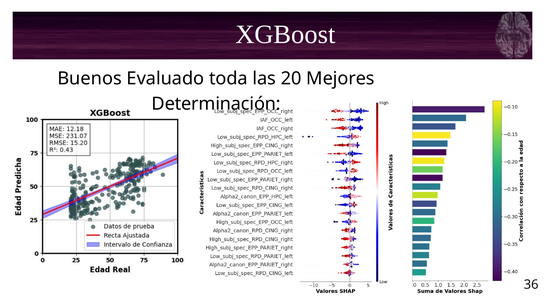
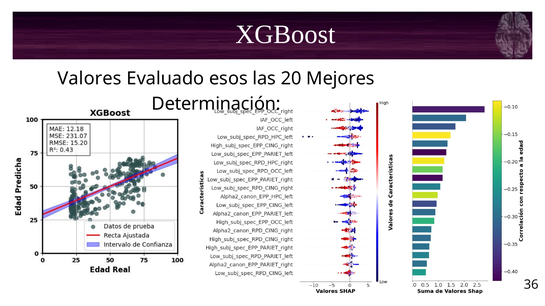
Buenos: Buenos -> Valores (90, 79)
toda: toda -> esos (228, 79)
